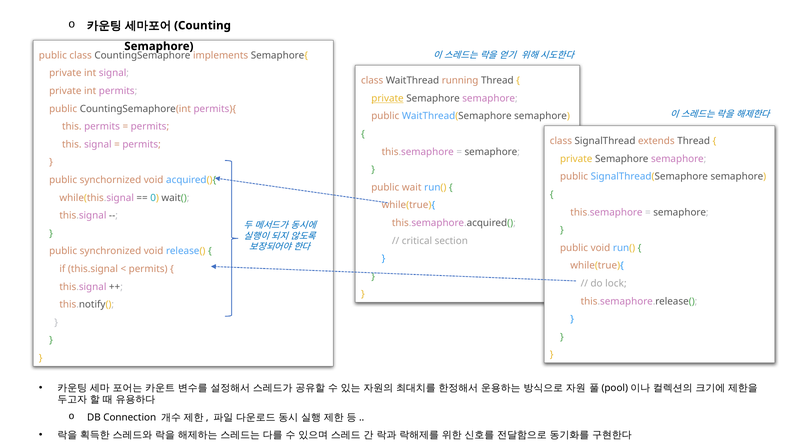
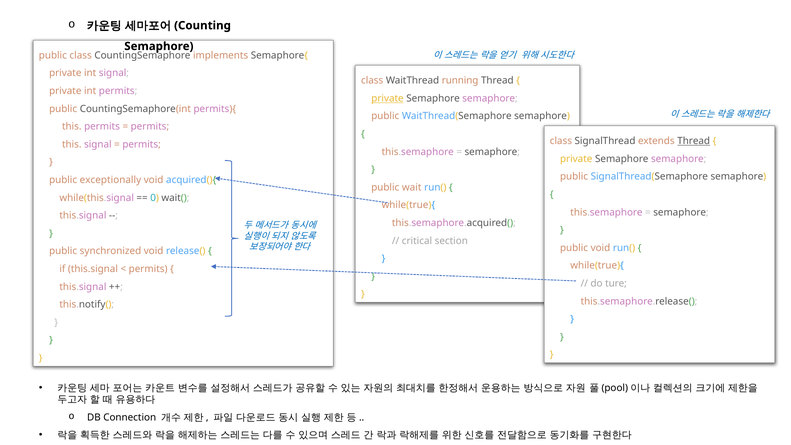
Thread underline: none -> present (694, 141)
synchornized: synchornized -> exceptionally (110, 180)
lock: lock -> ture (616, 283)
